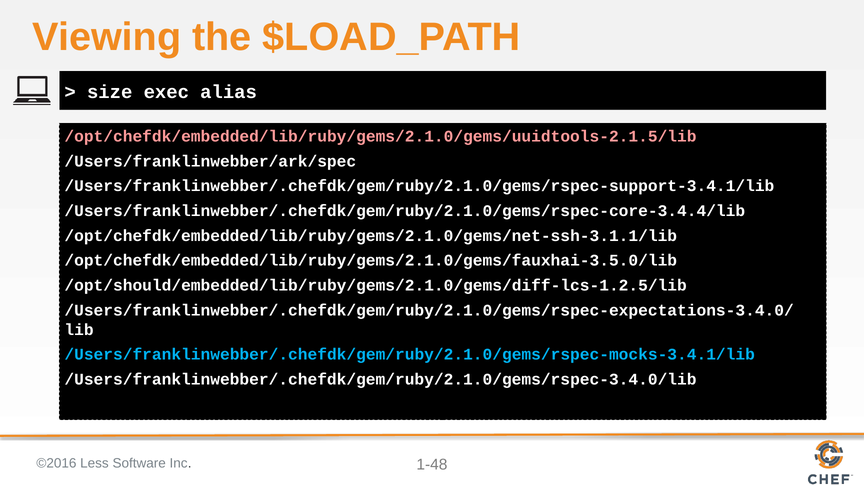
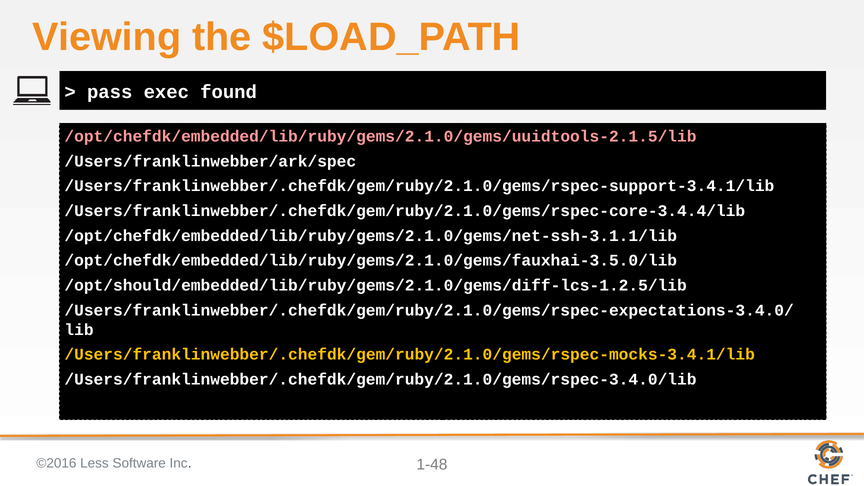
size: size -> pass (110, 92)
alias: alias -> found (229, 92)
/Users/franklinwebber/.chefdk/gem/ruby/2.1.0/gems/rspec-mocks-3.4.1/lib colour: light blue -> yellow (410, 354)
